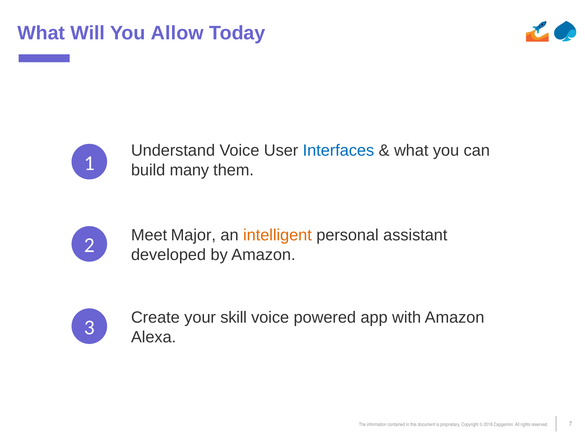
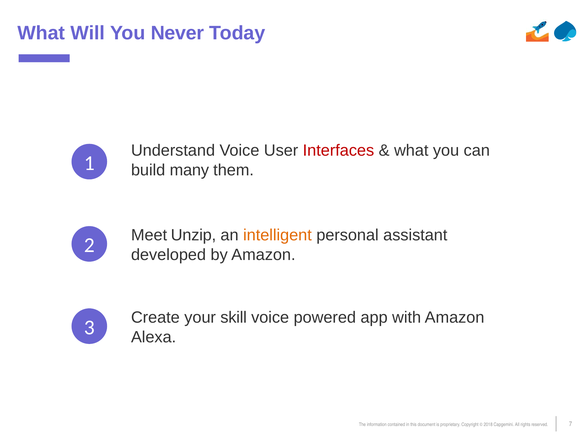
Allow: Allow -> Never (177, 33)
Interfaces colour: blue -> red (338, 150)
Major: Major -> Unzip (193, 235)
